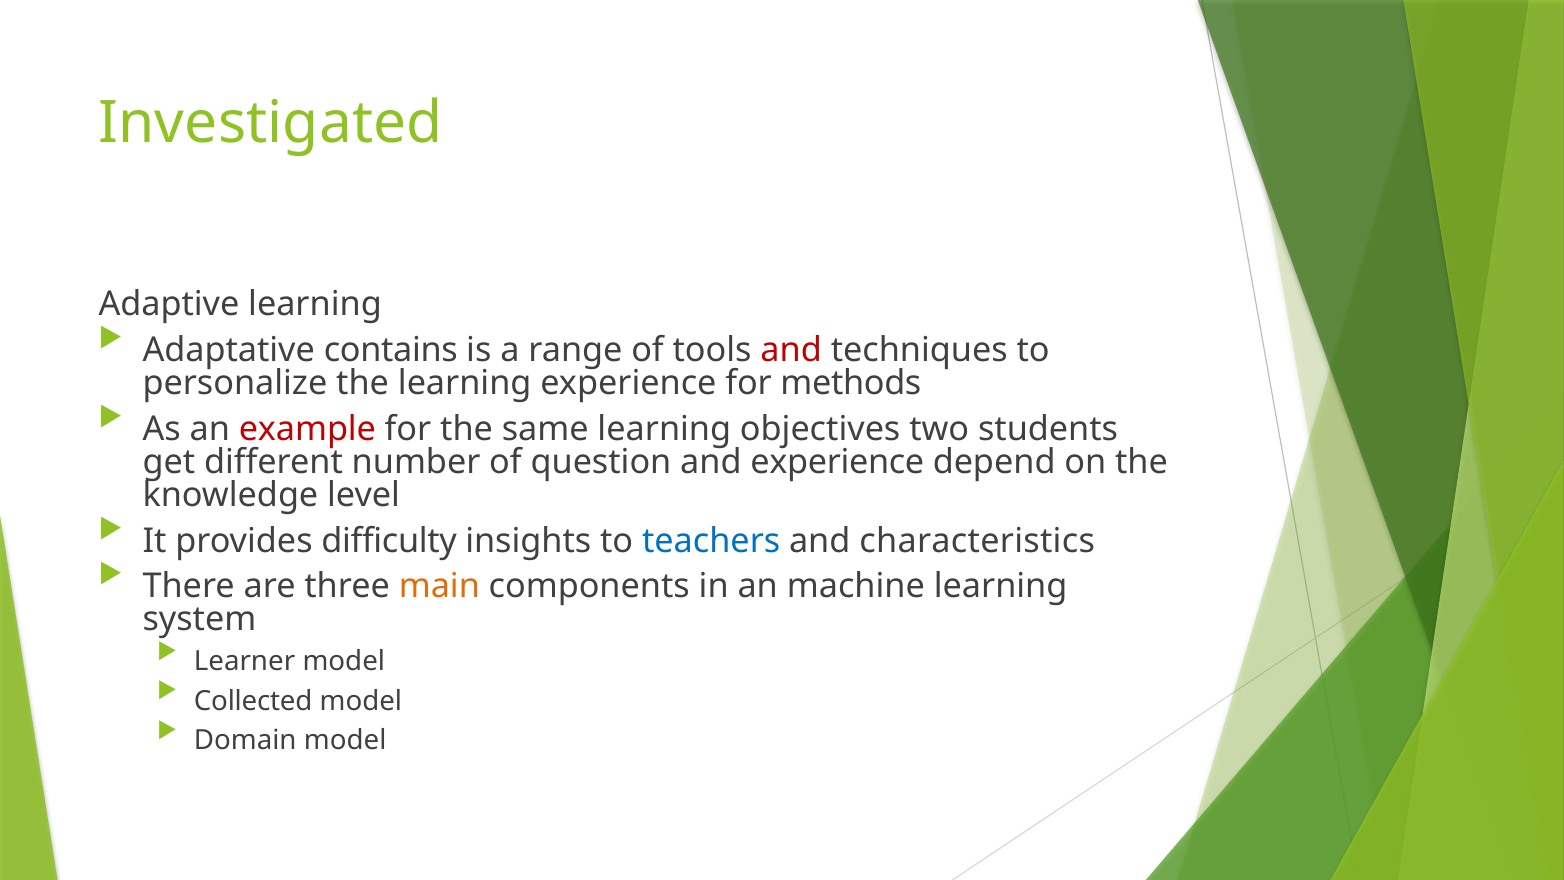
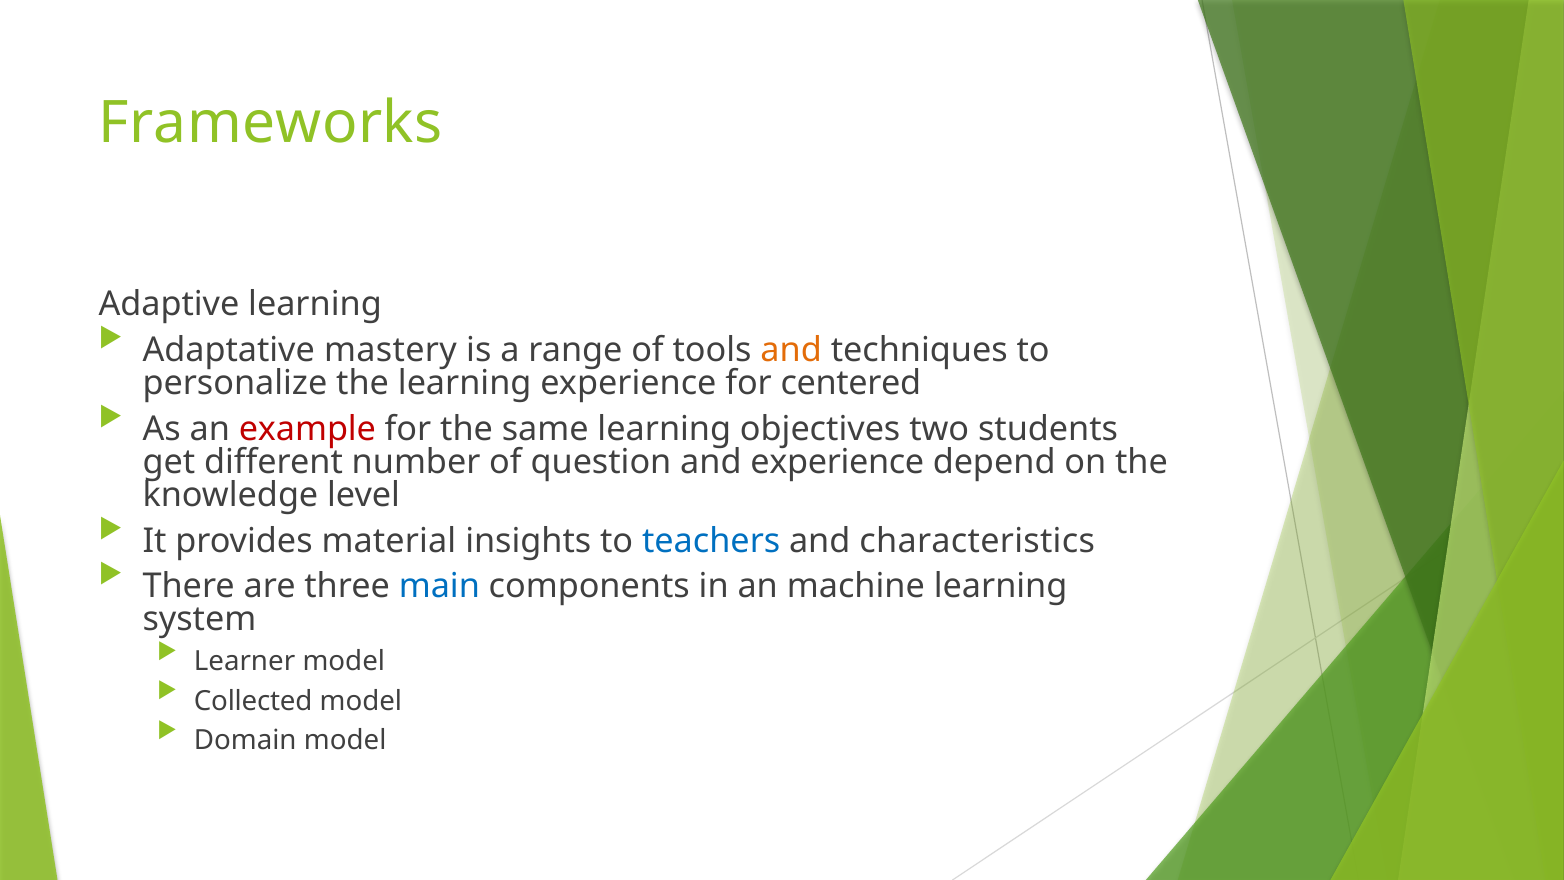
Investigated: Investigated -> Frameworks (270, 123)
contains: contains -> mastery (390, 350)
and colour: red -> orange (791, 350)
methods: methods -> centered (851, 383)
difficulty: difficulty -> material (389, 541)
main colour: orange -> blue (439, 587)
